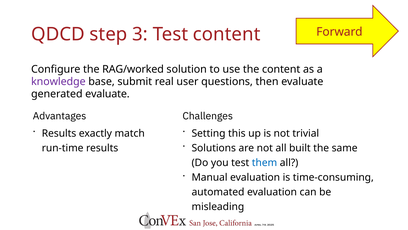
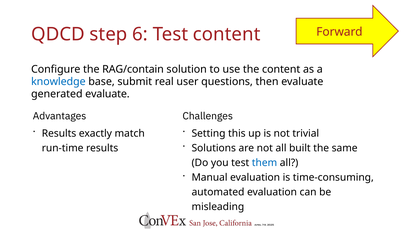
3: 3 -> 6 (140, 34)
RAG/worked: RAG/worked -> RAG/contain (133, 69)
knowledge colour: purple -> blue (58, 81)
